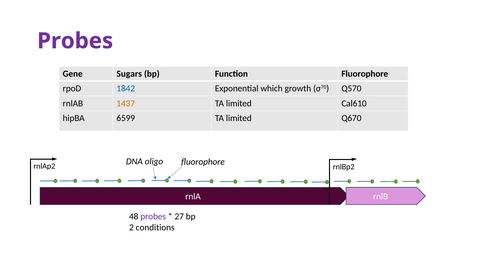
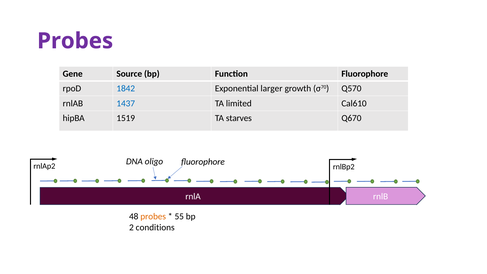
Sugars: Sugars -> Source (129, 74)
which: which -> larger (272, 89)
1437 colour: orange -> blue (126, 103)
6599: 6599 -> 1519 (126, 118)
limited: limited -> starves (239, 118)
probes colour: purple -> orange (153, 216)
27: 27 -> 55 (179, 216)
